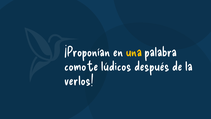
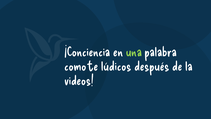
¡Proponían: ¡Proponían -> ¡Conciencia (87, 52)
una colour: yellow -> light green (134, 52)
verlos: verlos -> videos (79, 80)
